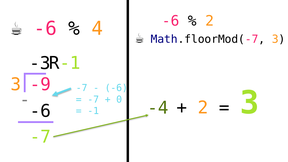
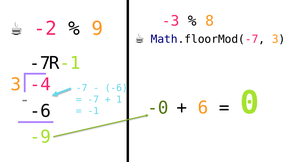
-6: -6 -> -2 (45, 29)
4: 4 -> 9 (97, 29)
-6: -6 -> -3 (171, 21)
2: 2 -> 8 (210, 21)
-3: -3 -> -7 (40, 63)
-9: -9 -> -4 (40, 85)
0: 0 -> 1 (119, 99)
2: 2 -> 6 (203, 108)
3: 3 -> 0 (250, 103)
-4: -4 -> -0 (158, 108)
-7: -7 -> -9 (40, 137)
